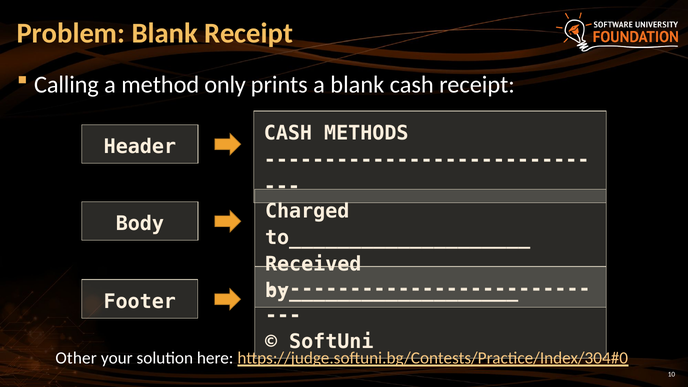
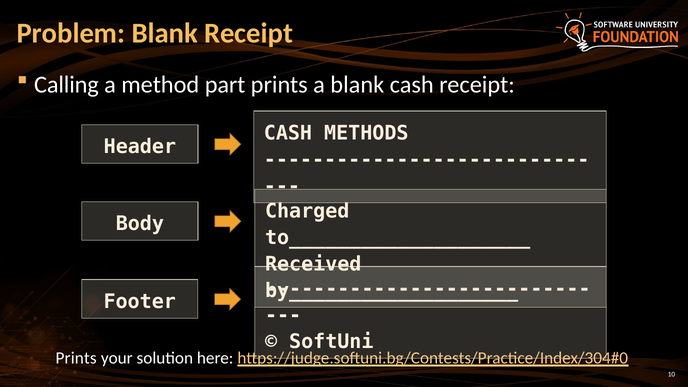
only: only -> part (225, 85)
Other: Other -> Prints (76, 358)
